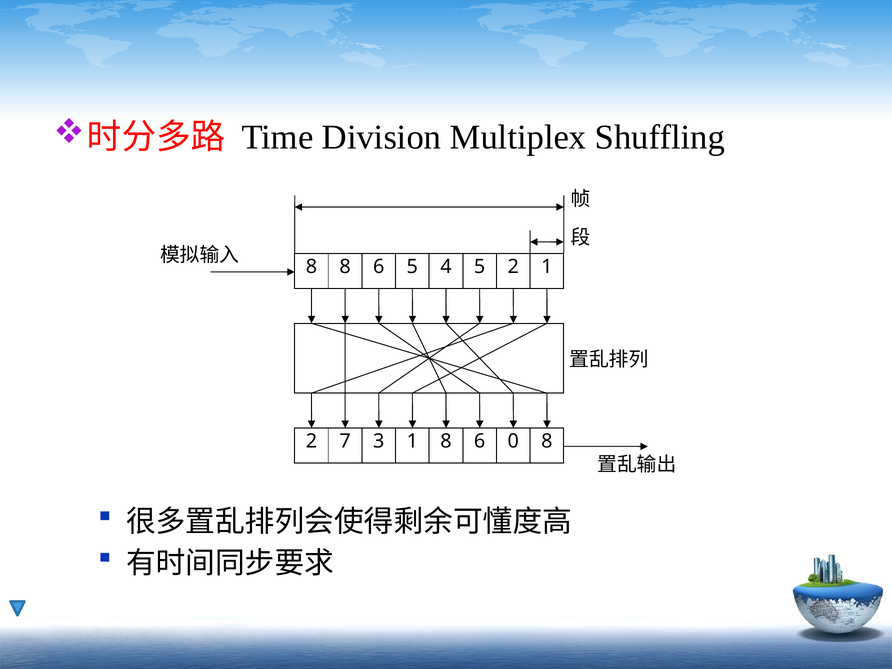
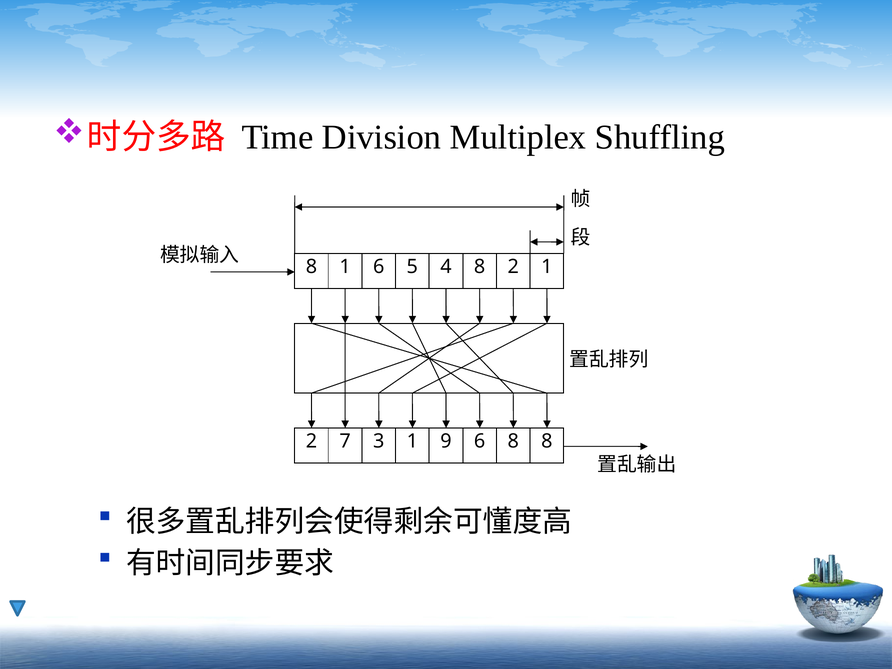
8 8: 8 -> 1 (345, 267)
4 5: 5 -> 8 (480, 267)
1 8: 8 -> 9 (446, 441)
6 0: 0 -> 8 (513, 441)
